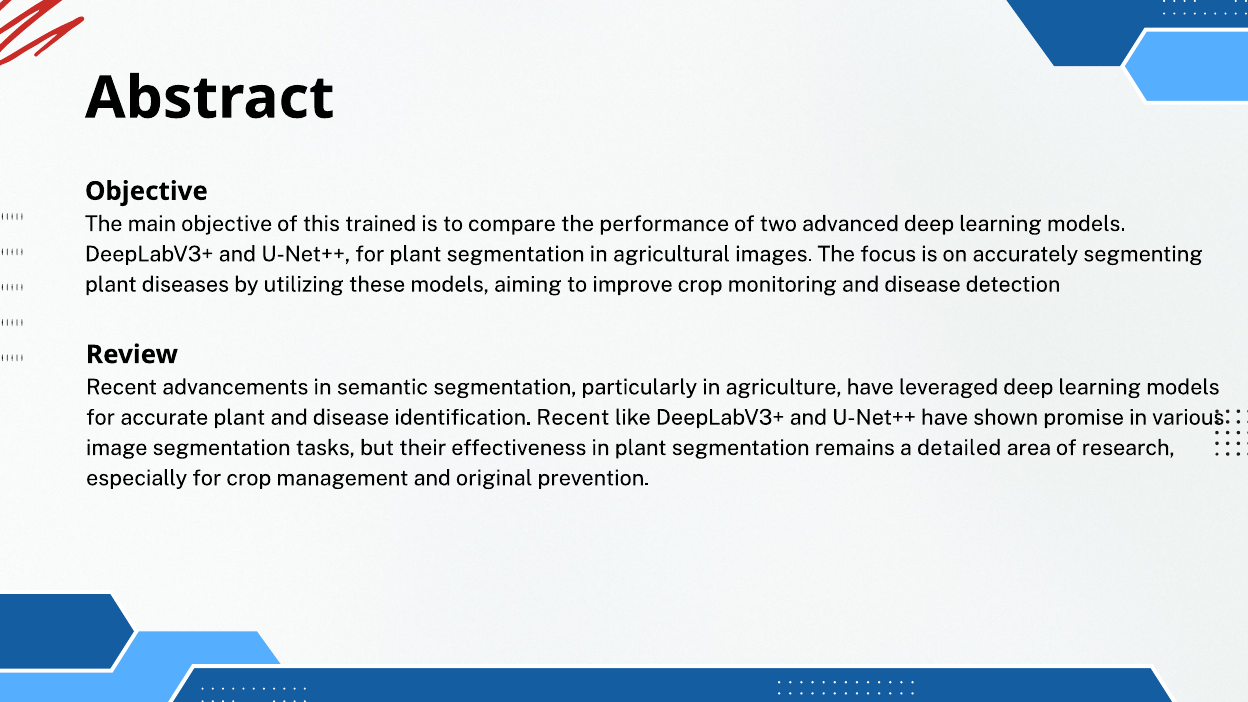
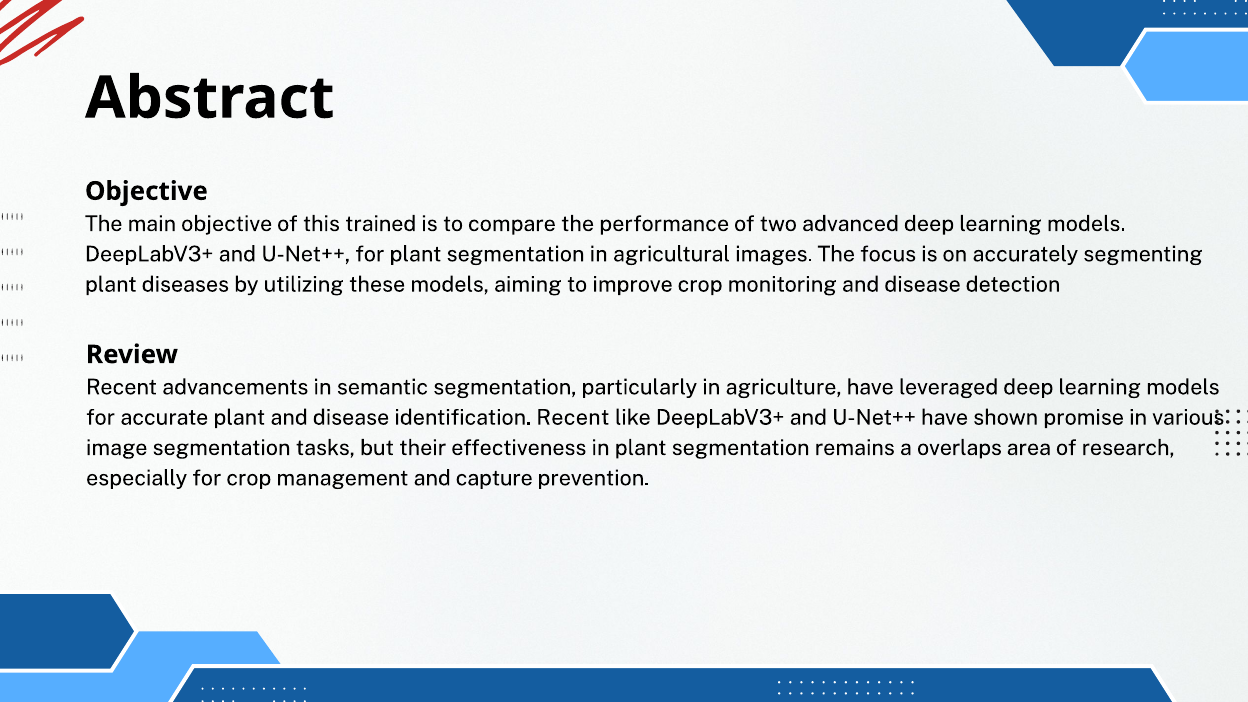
detailed: detailed -> overlaps (959, 448)
original: original -> capture (494, 478)
